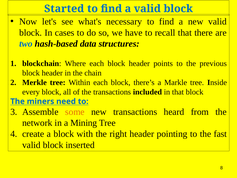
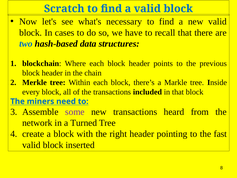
Started: Started -> Scratch (64, 9)
some colour: orange -> purple (75, 112)
Mining: Mining -> Turned (84, 123)
